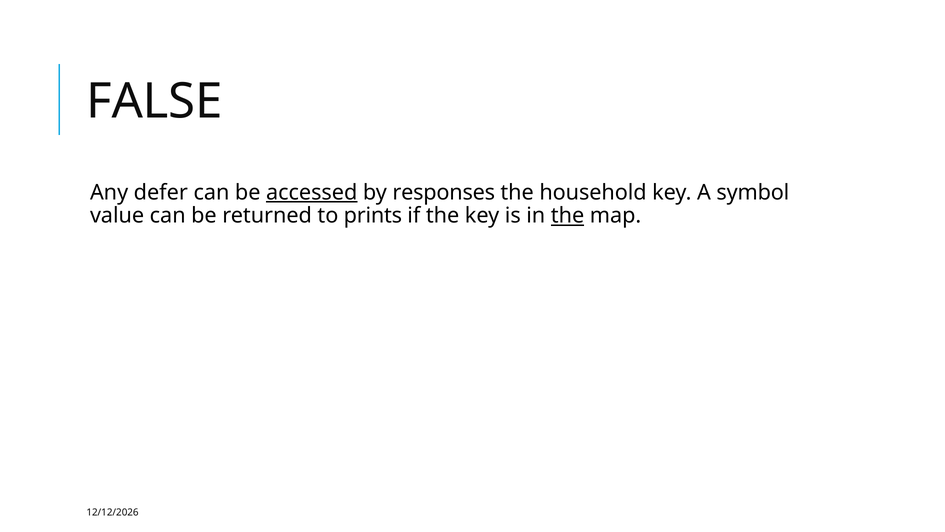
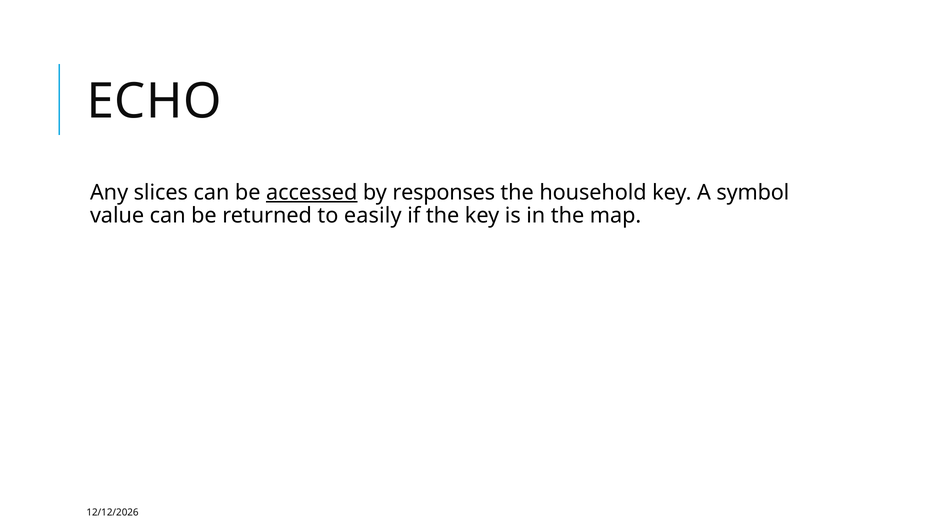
FALSE: FALSE -> ECHO (154, 101)
defer: defer -> slices (161, 192)
prints: prints -> easily (373, 216)
the underline: present -> none (568, 216)
